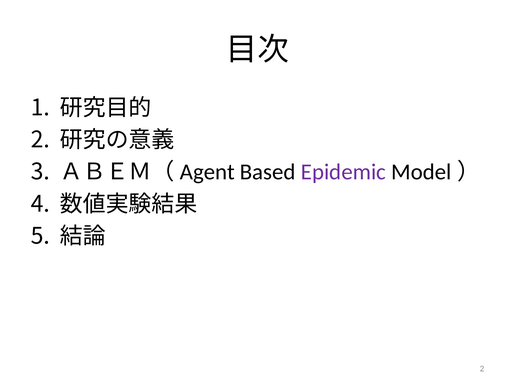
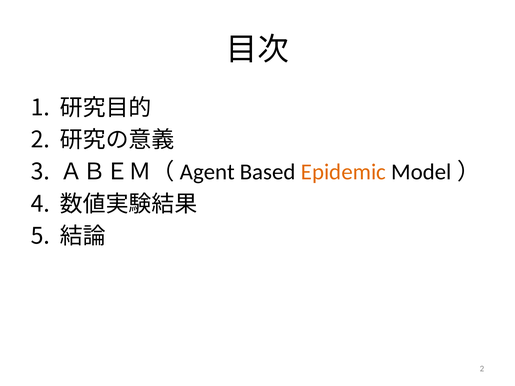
Epidemic colour: purple -> orange (343, 172)
